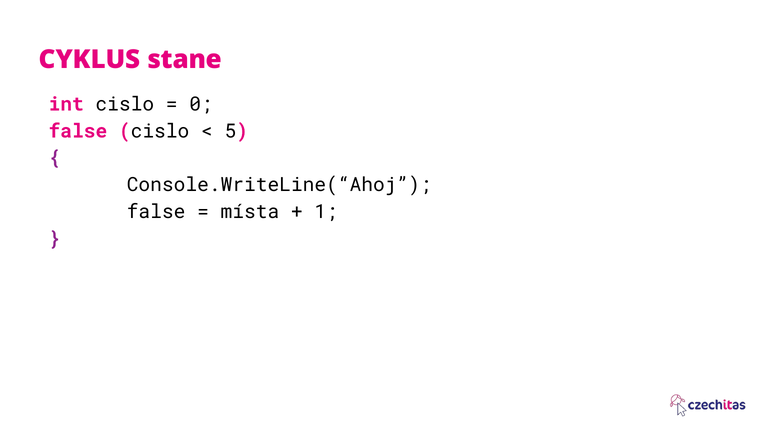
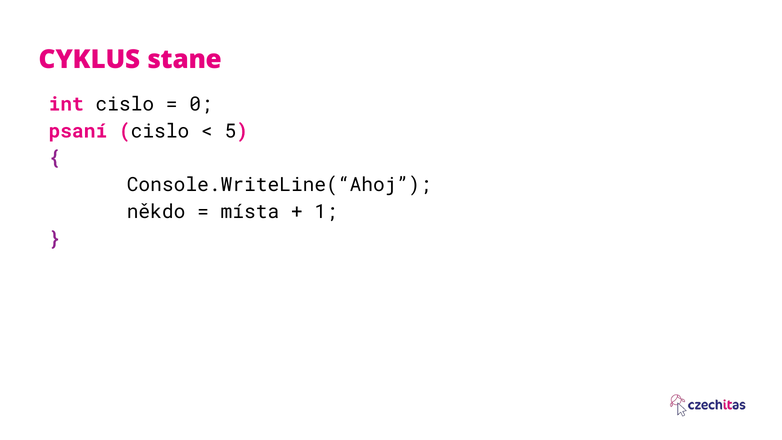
false: false -> psaní (78, 131)
false: false -> někdo (156, 212)
